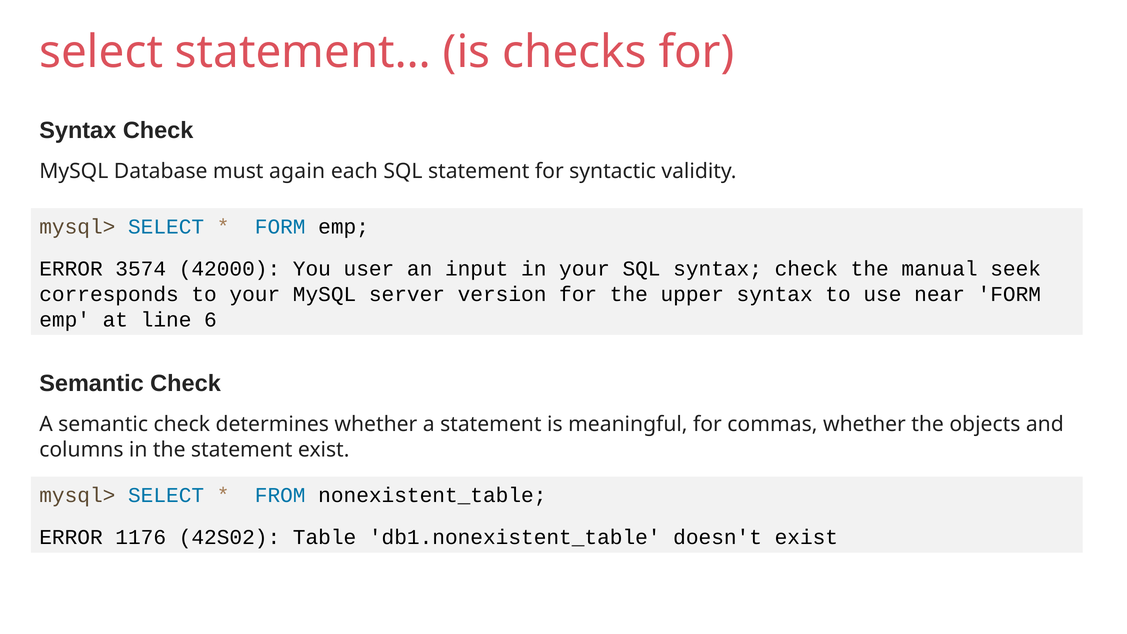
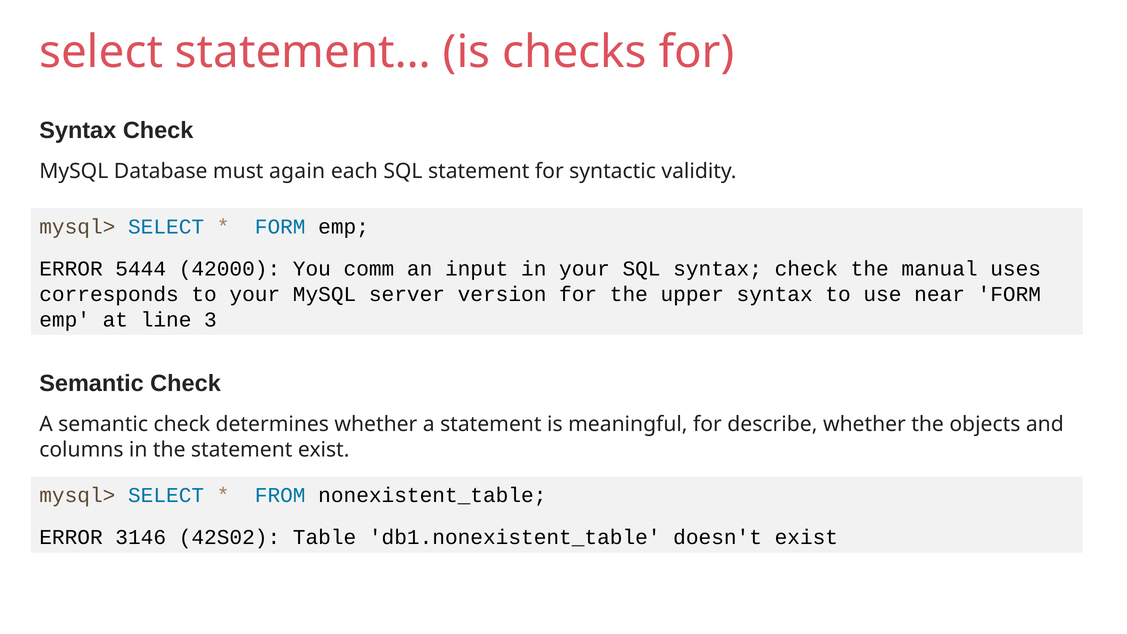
3574: 3574 -> 5444 (141, 269)
user: user -> comm (369, 269)
seek: seek -> uses (1016, 269)
6: 6 -> 3 (210, 320)
commas: commas -> describe (772, 424)
1176: 1176 -> 3146 (141, 537)
